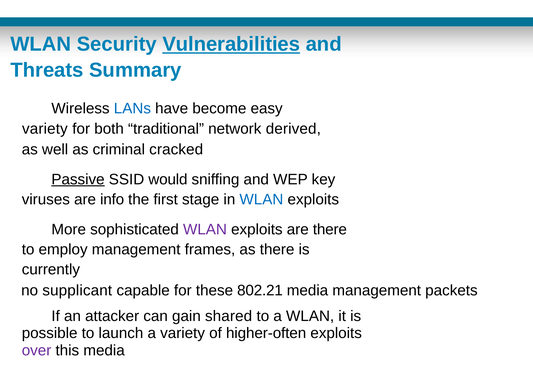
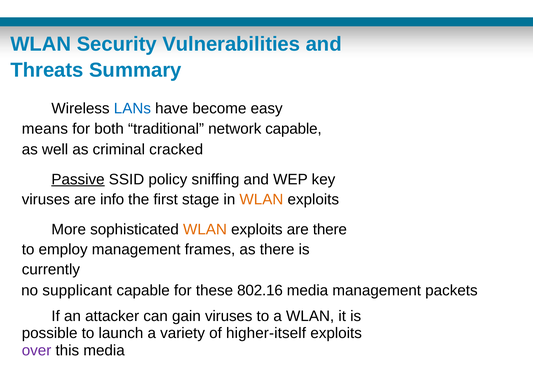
Vulnerabilities underline: present -> none (231, 44)
variety: variety -> means (45, 129)
network derived: derived -> capable (293, 129)
would: would -> policy (168, 179)
WLAN colour: blue -> orange (261, 199)
WLAN colour: purple -> orange (205, 229)
802.21: 802.21 -> 802.16 (260, 290)
gain shared: shared -> viruses (229, 316)
higher-often: higher-often -> higher-itself (266, 333)
